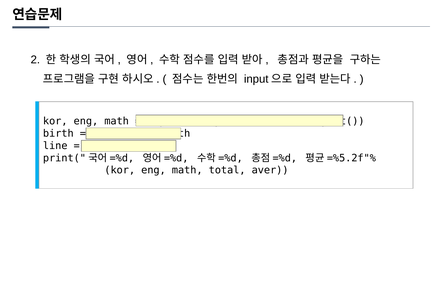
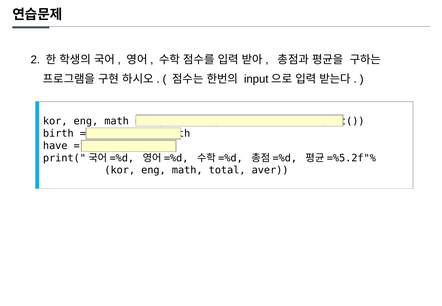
line: line -> have (55, 146)
